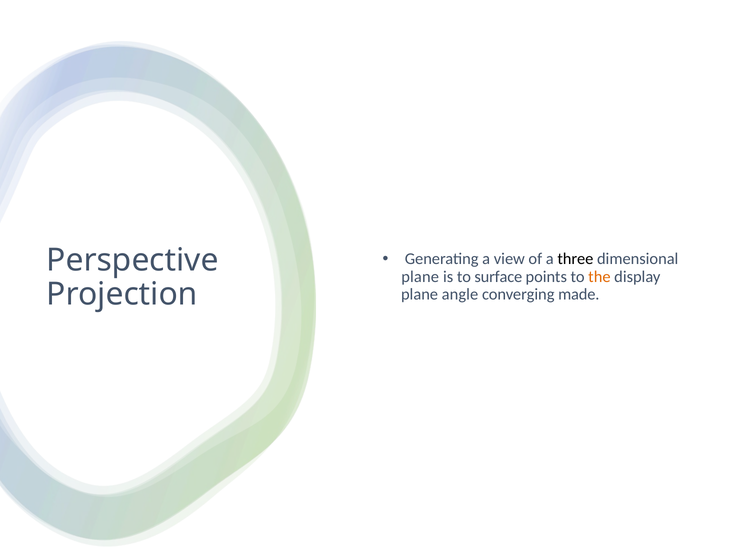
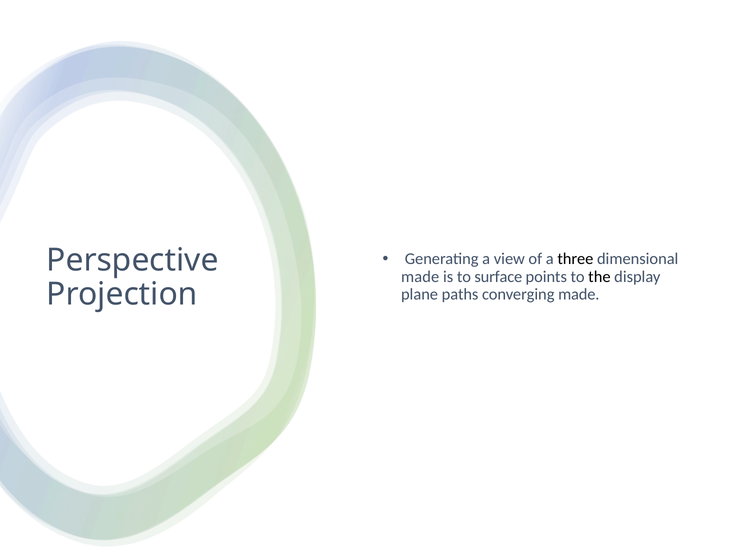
plane: plane -> made (420, 277)
the colour: orange -> black (599, 277)
angle: angle -> paths (460, 295)
